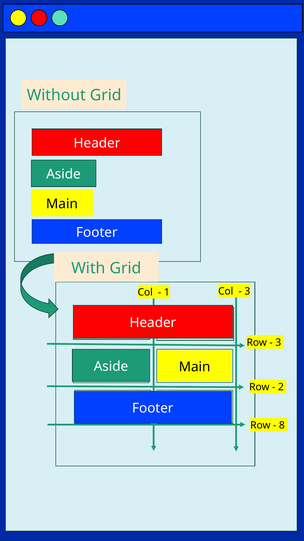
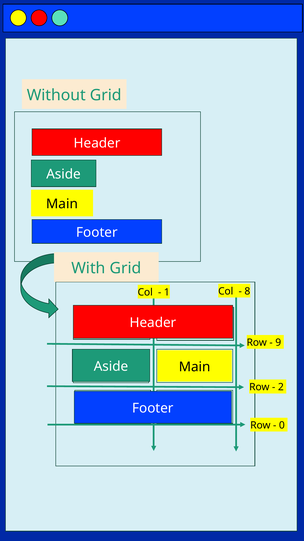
3: 3 -> 8 (247, 291)
3: 3 -> 9 (278, 342)
8: 8 -> 0 (282, 425)
